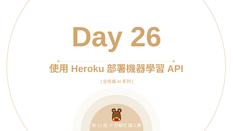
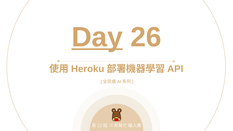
Day underline: none -> present (97, 37)
